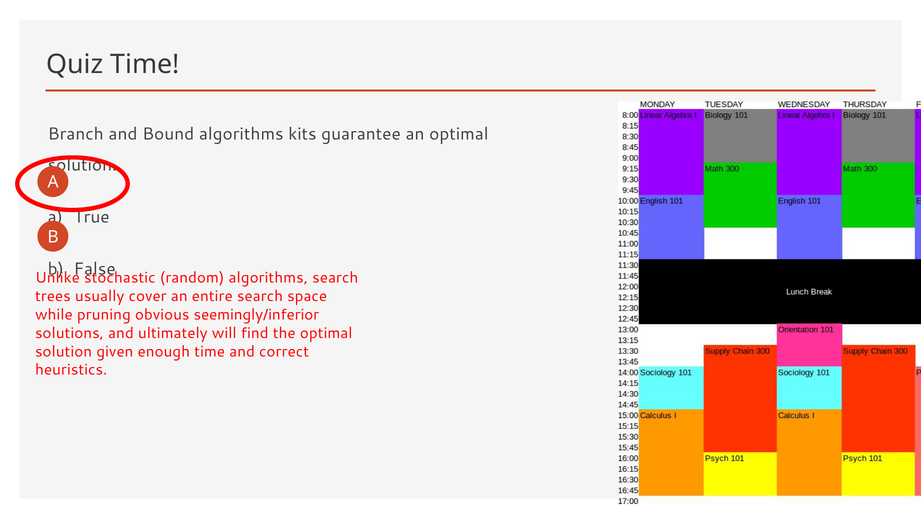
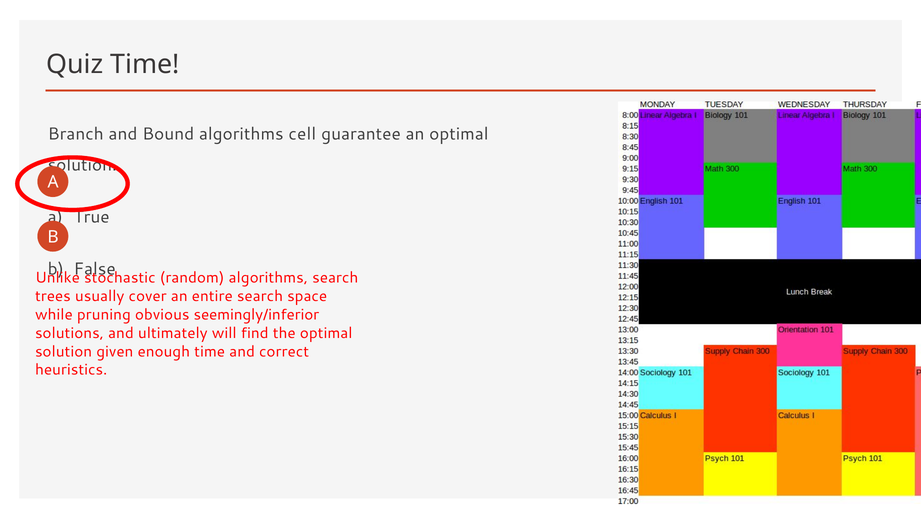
kits: kits -> cell (302, 134)
